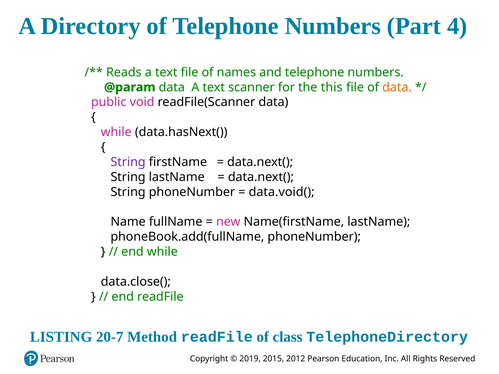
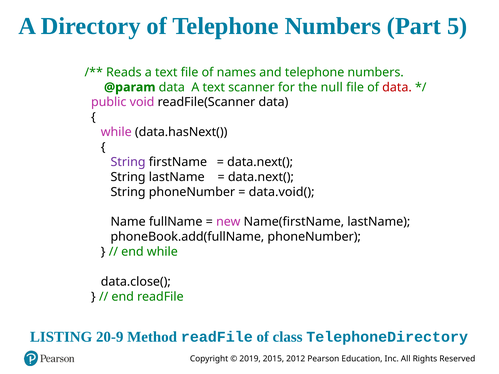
4: 4 -> 5 (457, 26)
this: this -> null (332, 87)
data colour: orange -> red (397, 87)
20-7: 20-7 -> 20-9 (110, 337)
